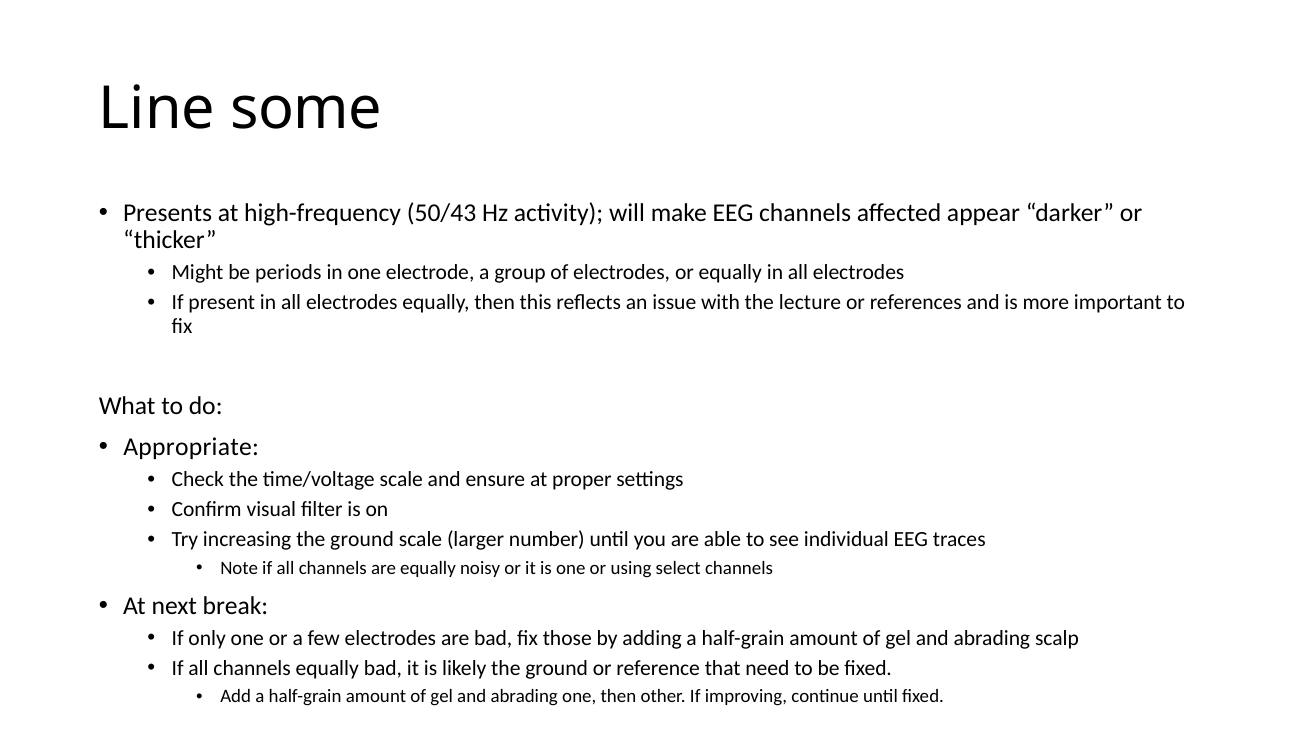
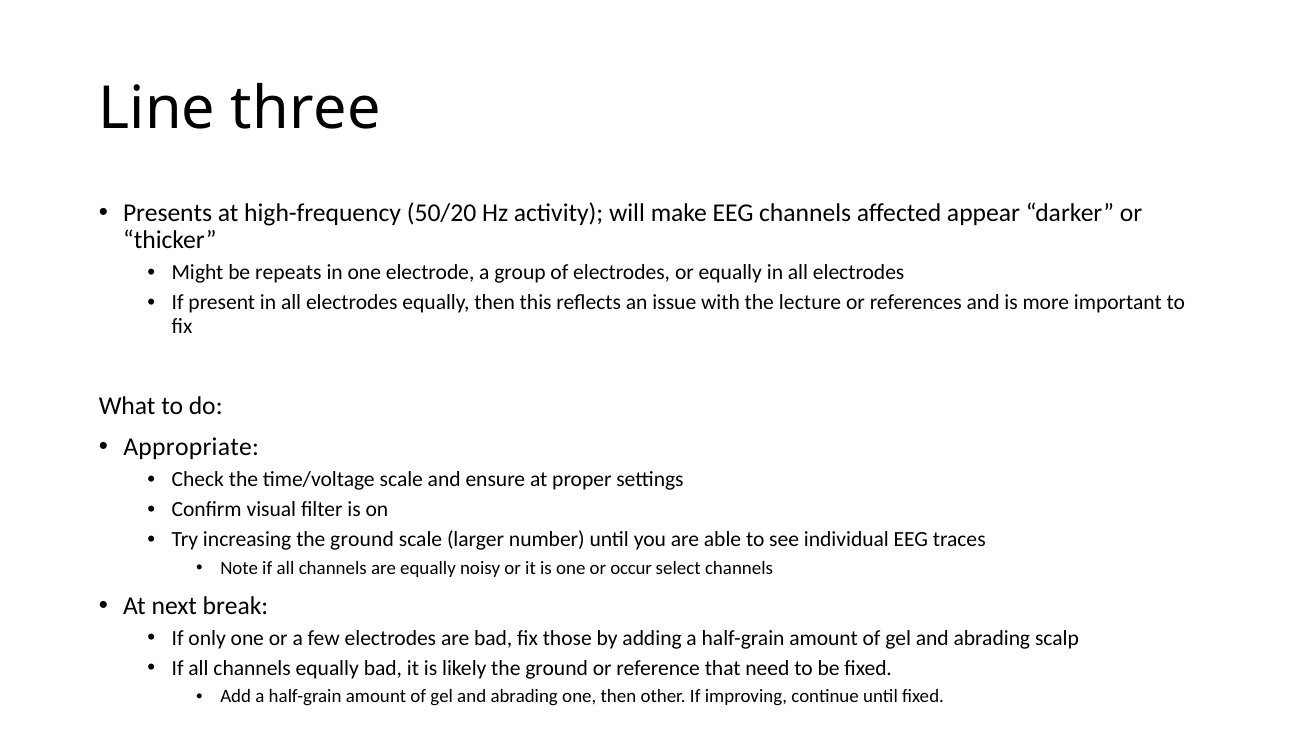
some: some -> three (306, 109)
50/43: 50/43 -> 50/20 (442, 213)
periods: periods -> repeats (288, 273)
using: using -> occur (631, 568)
